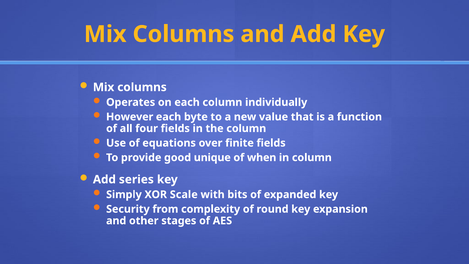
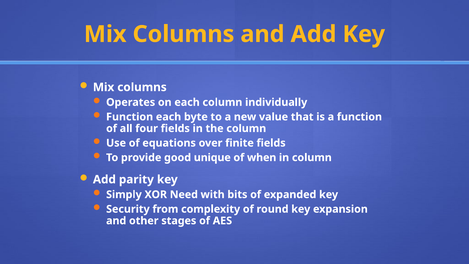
However: However -> Function (130, 117)
series: series -> parity (136, 179)
Scale: Scale -> Need (184, 194)
